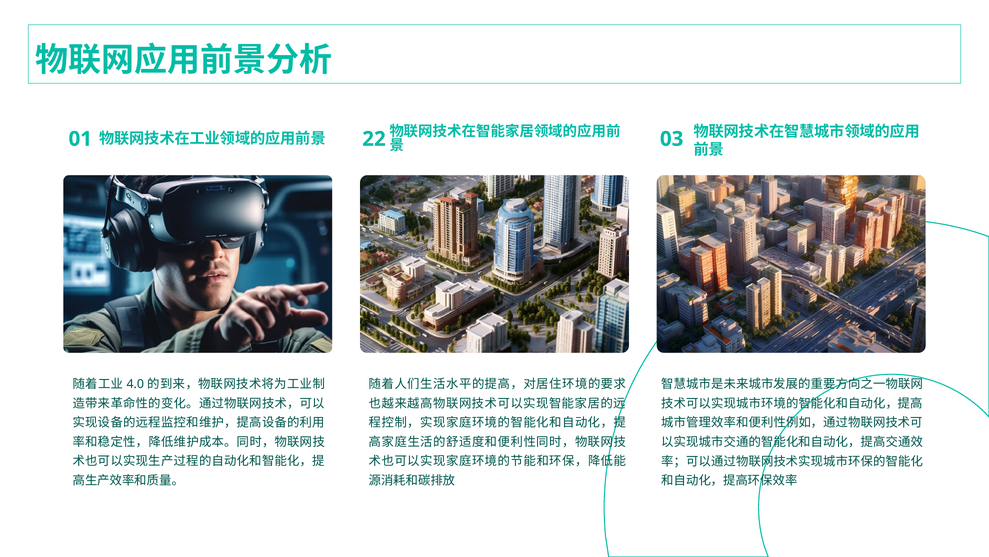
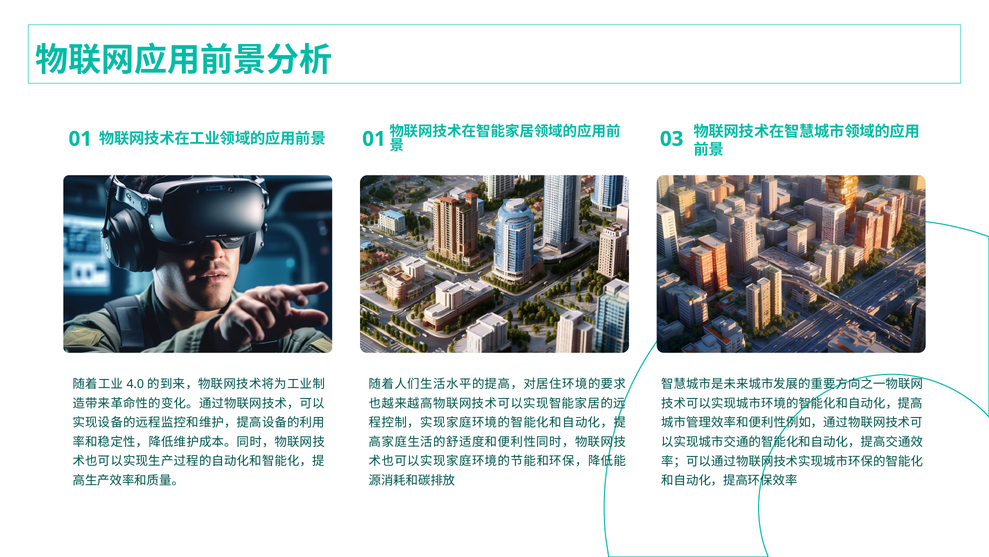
01 22: 22 -> 01 (374, 139)
